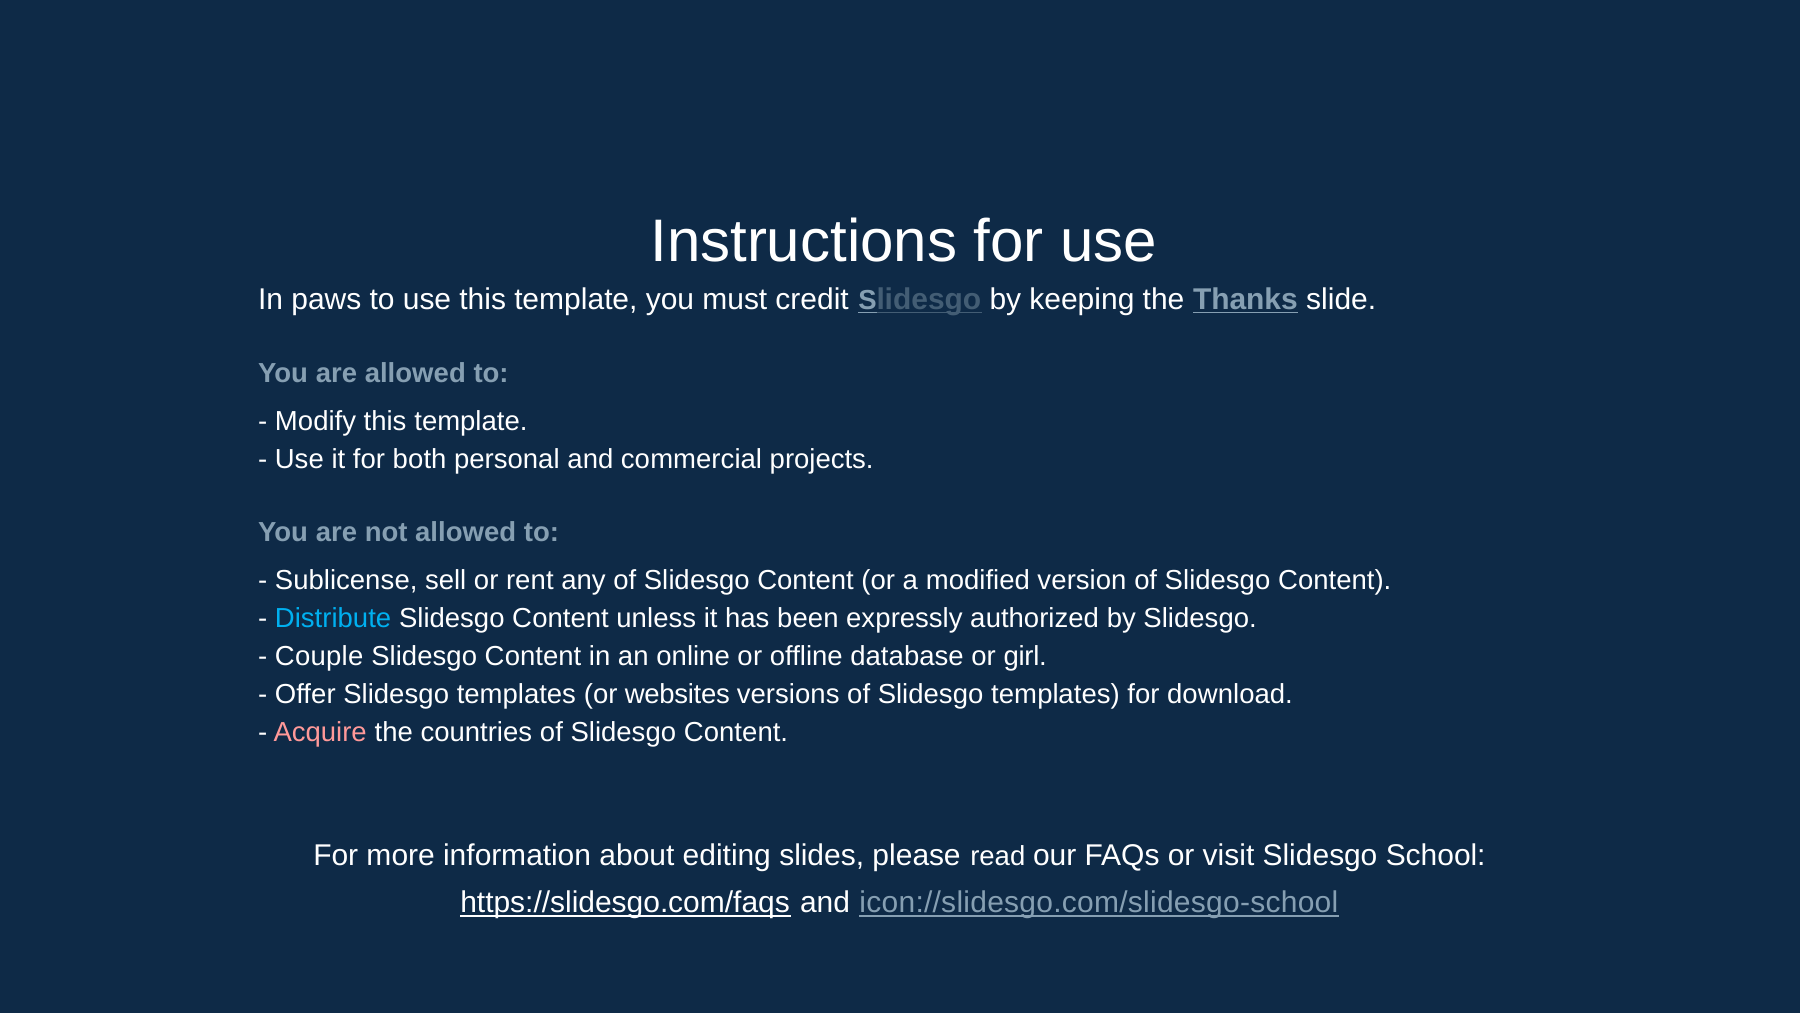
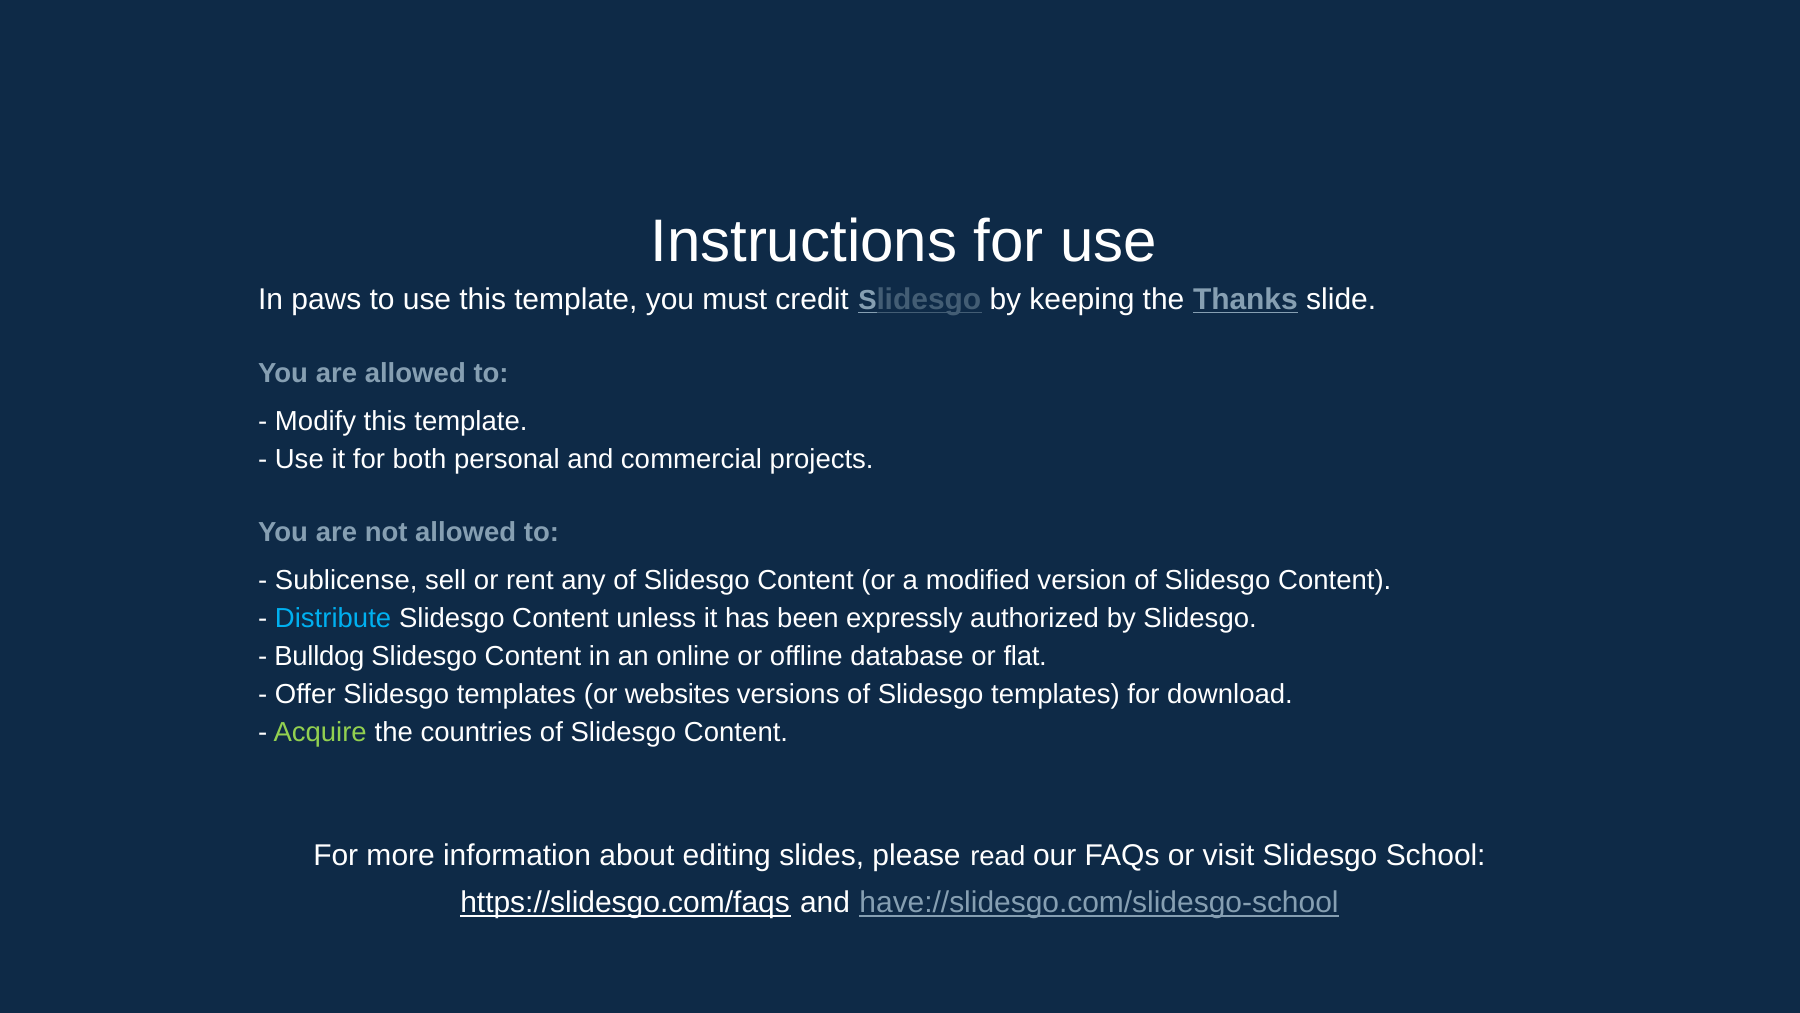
Couple: Couple -> Bulldog (319, 656)
girl: girl -> flat (1025, 656)
Acquire colour: pink -> light green (320, 732)
icon://slidesgo.com/slidesgo-school: icon://slidesgo.com/slidesgo-school -> have://slidesgo.com/slidesgo-school (1099, 903)
